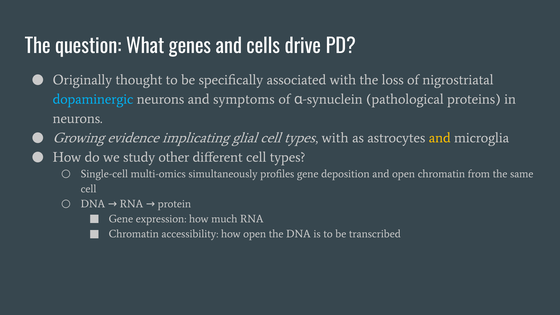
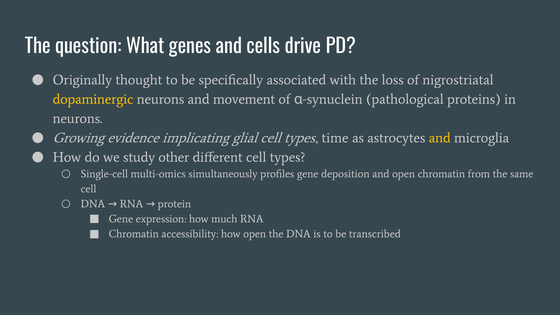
dopaminergic colour: light blue -> yellow (93, 99)
symptoms: symptoms -> movement (244, 99)
types with: with -> time (335, 138)
